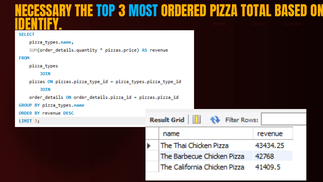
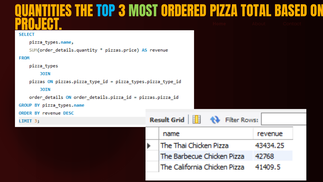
NECESSARY: NECESSARY -> QUANTITIES (43, 12)
MOST colour: light blue -> light green (143, 12)
IDENTIFY: IDENTIFY -> PROJECT (39, 25)
